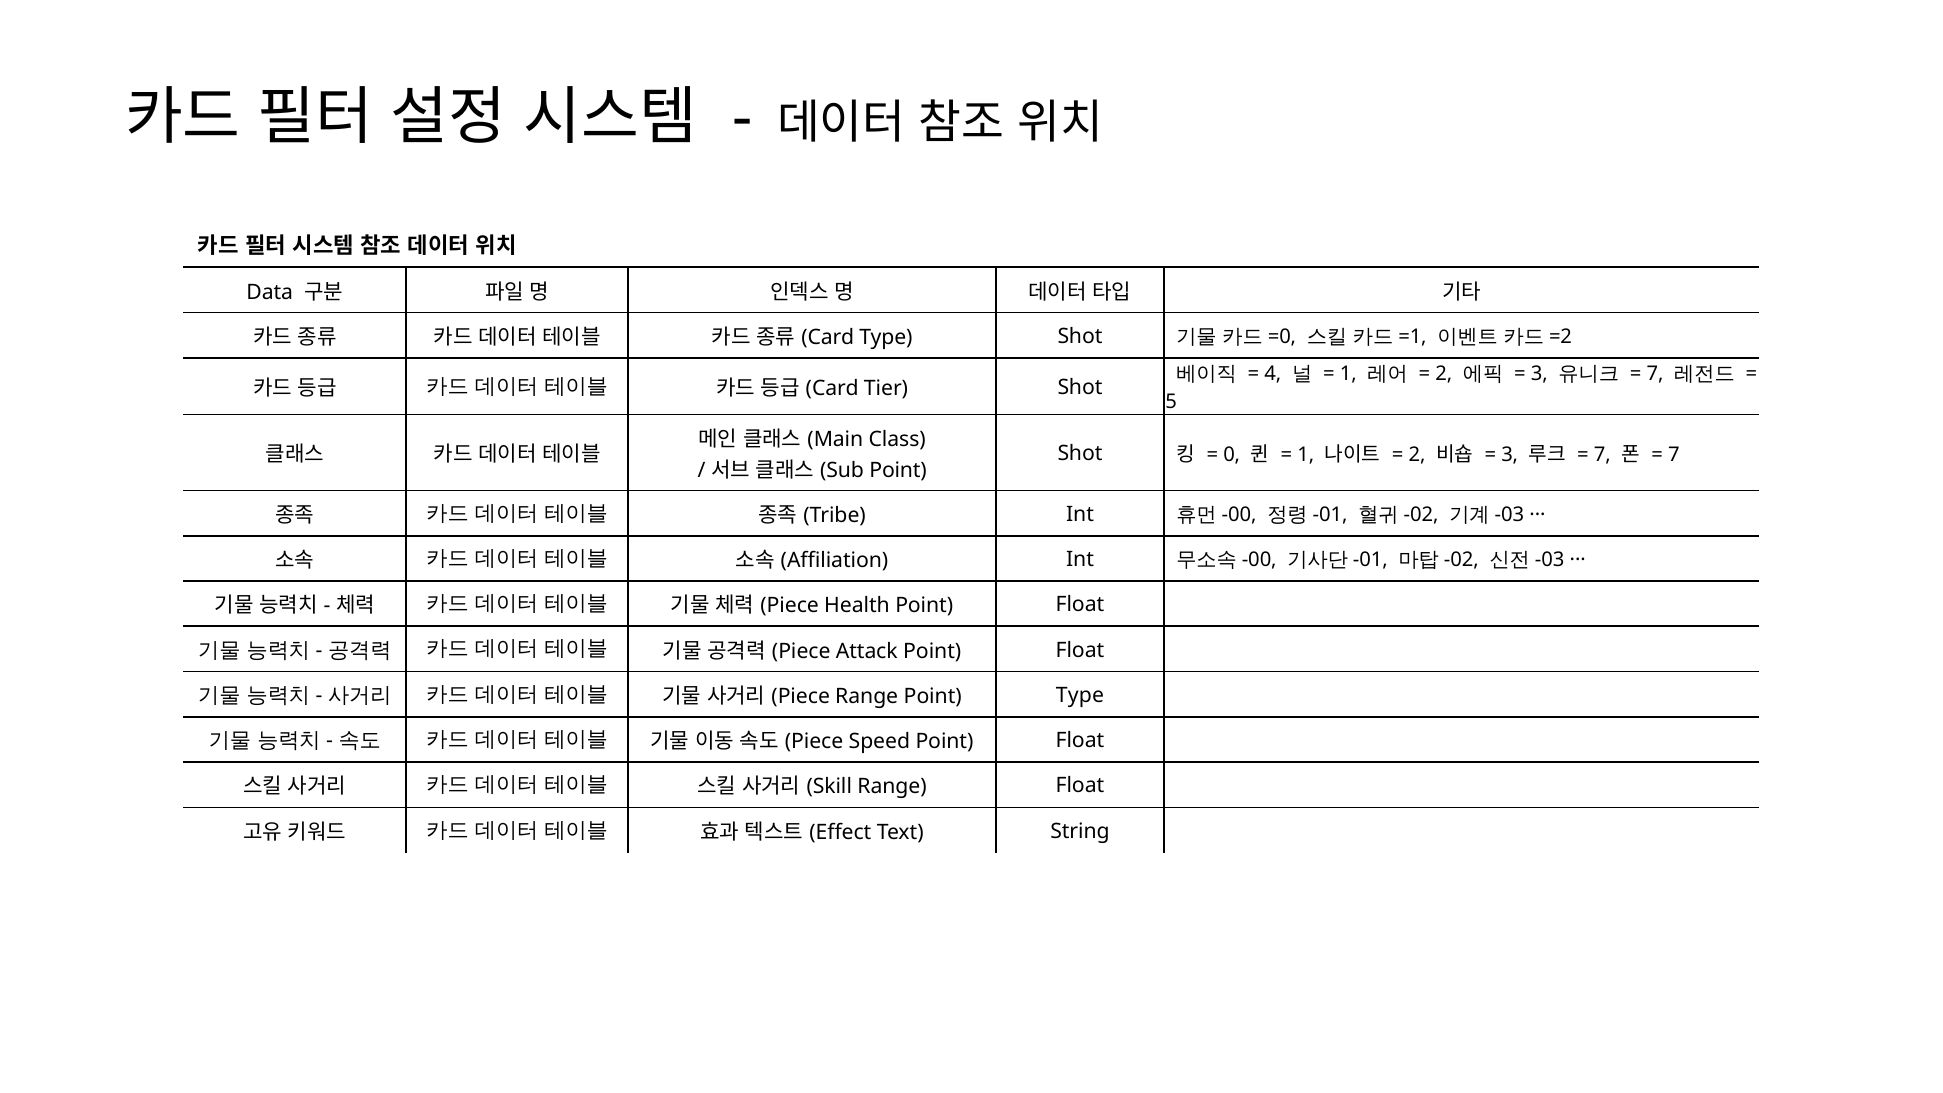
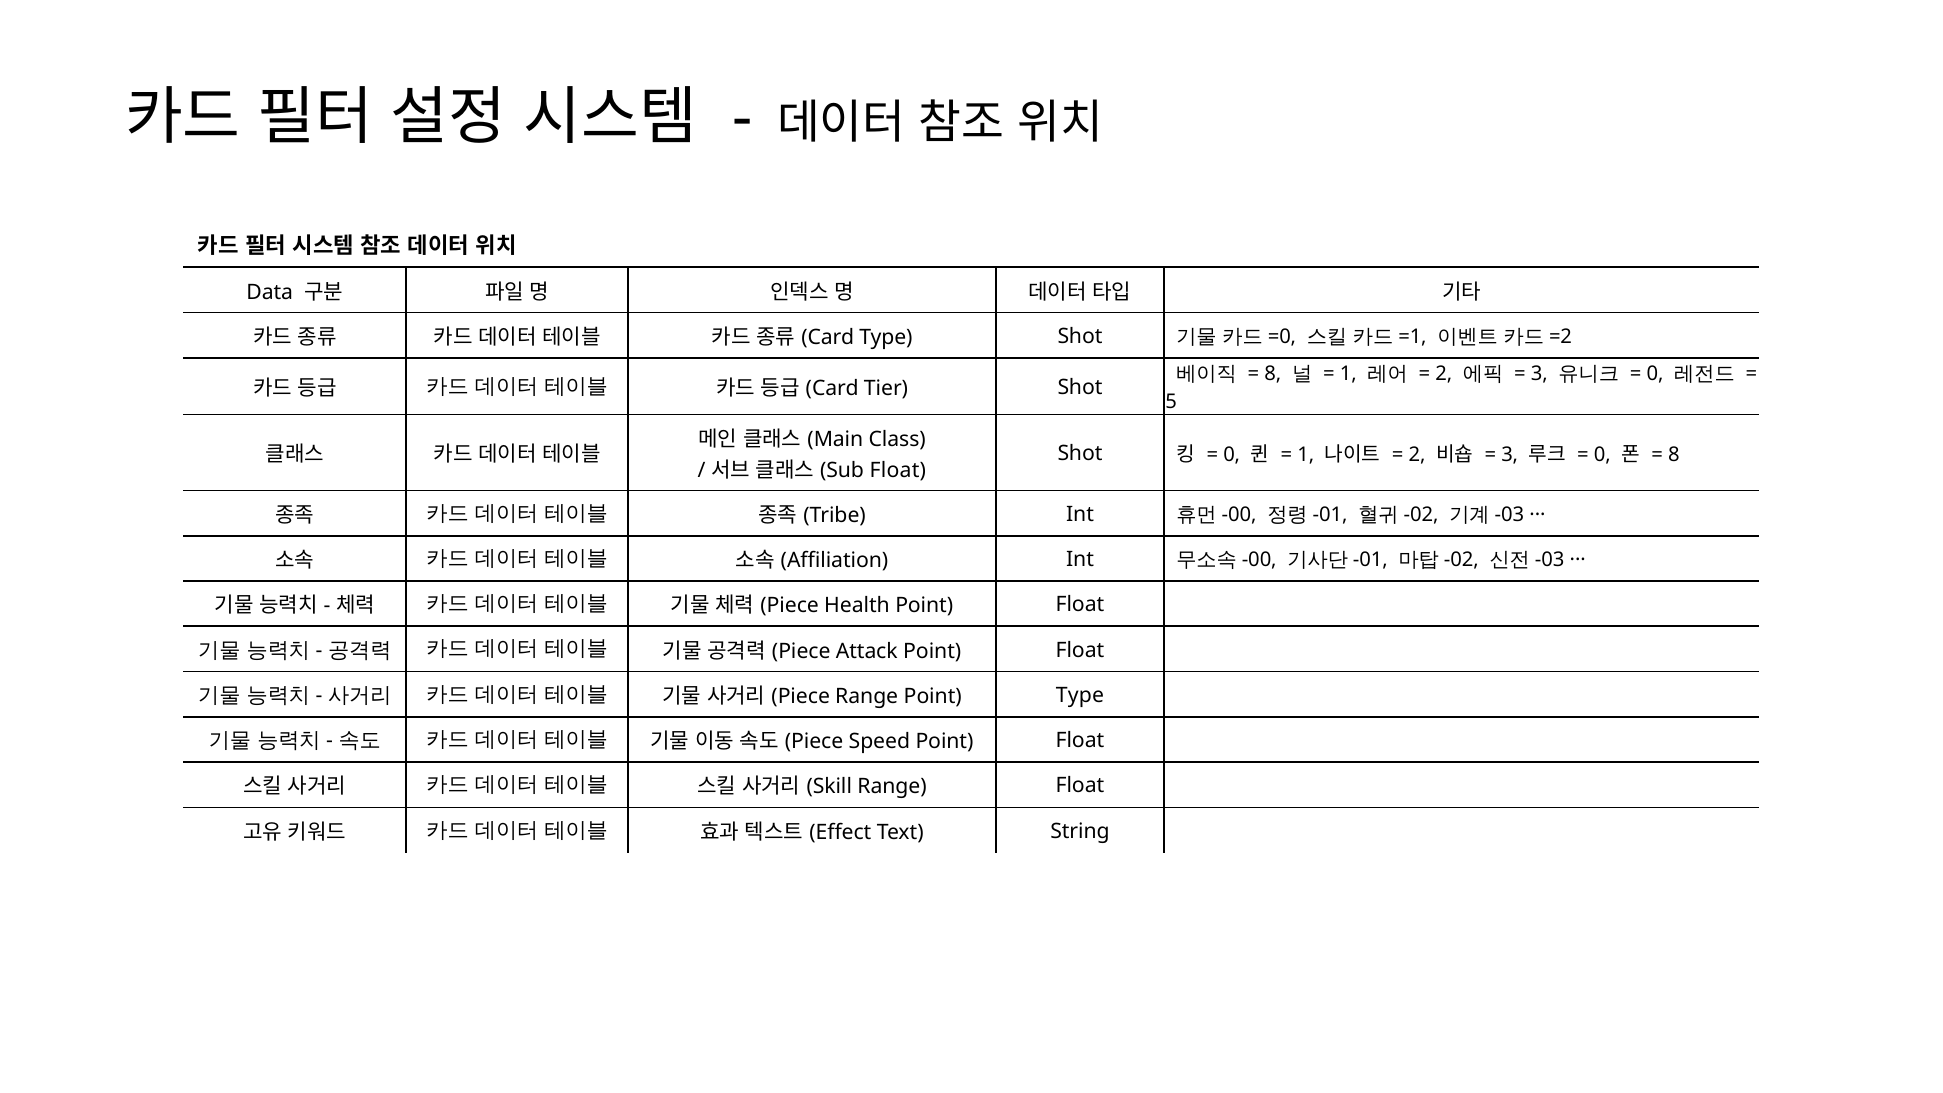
4: 4 -> 8 (1273, 374)
7: 7 -> 0 (1655, 374)
7: 7 -> 0 (1602, 455)
7: 7 -> 8 (1674, 455)
Point: Point -> Float (898, 470)
